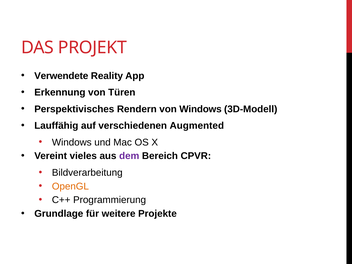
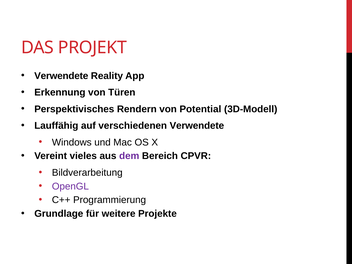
von Windows: Windows -> Potential (200, 109)
verschiedenen Augmented: Augmented -> Verwendete (197, 126)
OpenGL colour: orange -> purple (70, 186)
